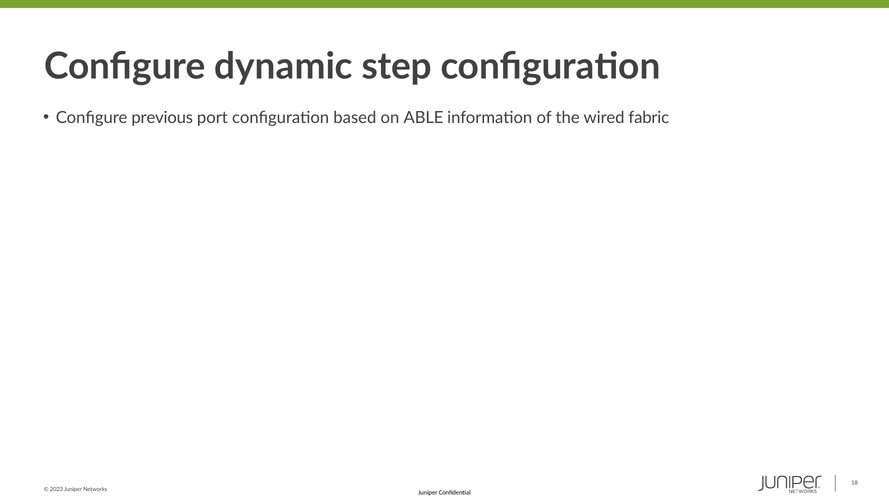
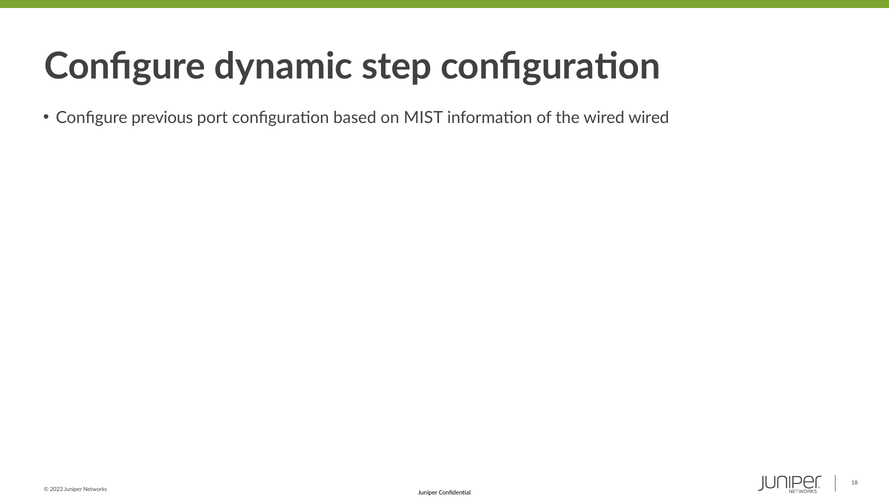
ABLE: ABLE -> MIST (423, 118)
wired fabric: fabric -> wired (649, 118)
